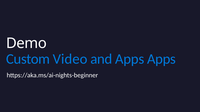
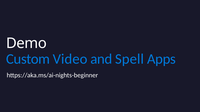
and Apps: Apps -> Spell (130, 59)
